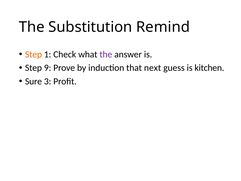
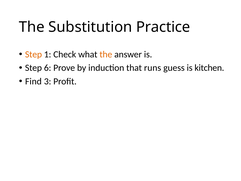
Remind: Remind -> Practice (163, 27)
the colour: purple -> orange (106, 54)
9: 9 -> 6 (48, 68)
next: next -> runs (153, 68)
Sure: Sure -> Find (33, 81)
